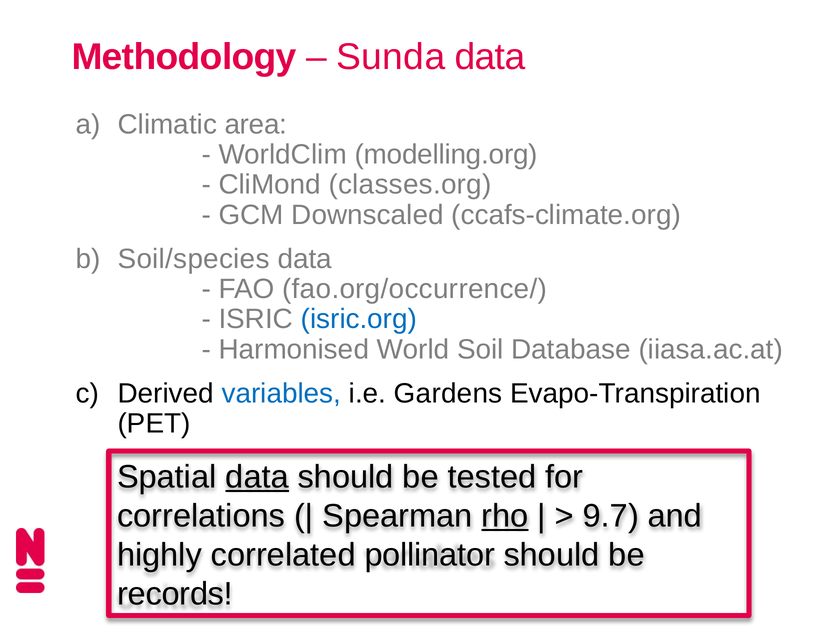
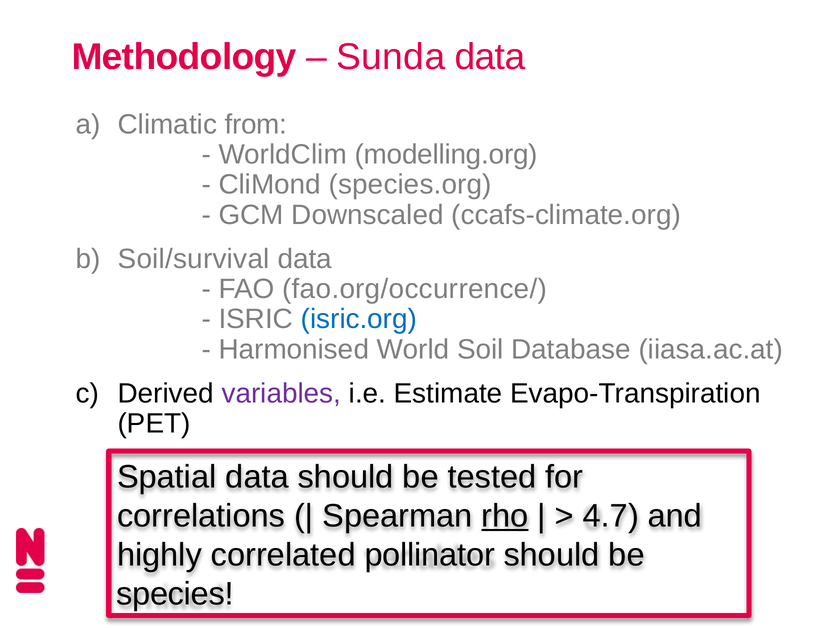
area: area -> from (256, 125)
classes.org: classes.org -> species.org (410, 185)
Soil/species: Soil/species -> Soil/survival (194, 259)
variables colour: blue -> purple (281, 394)
Gardens: Gardens -> Estimate (448, 394)
data underline: present -> none (257, 477)
9.7: 9.7 -> 4.7 (611, 516)
records: records -> species (175, 595)
